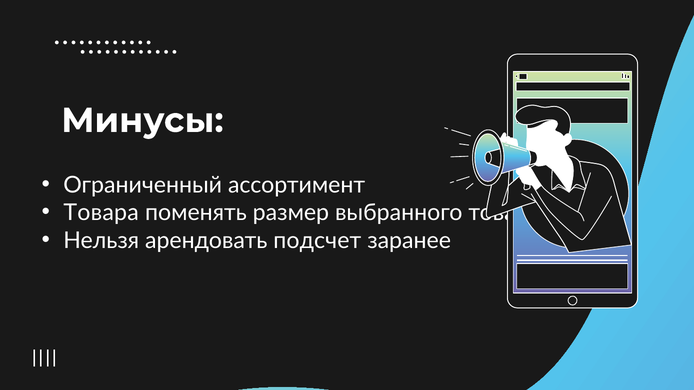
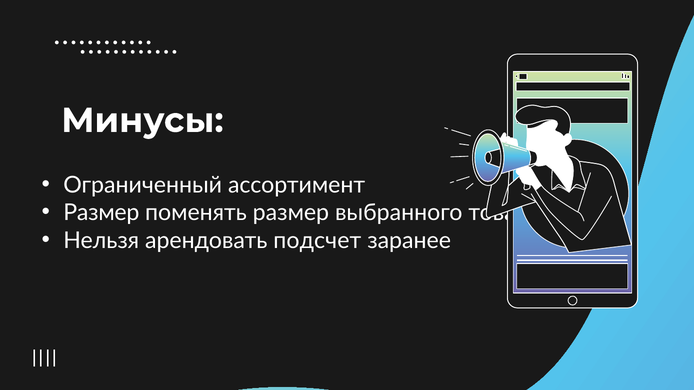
Товара: Товара -> Размер (101, 213)
